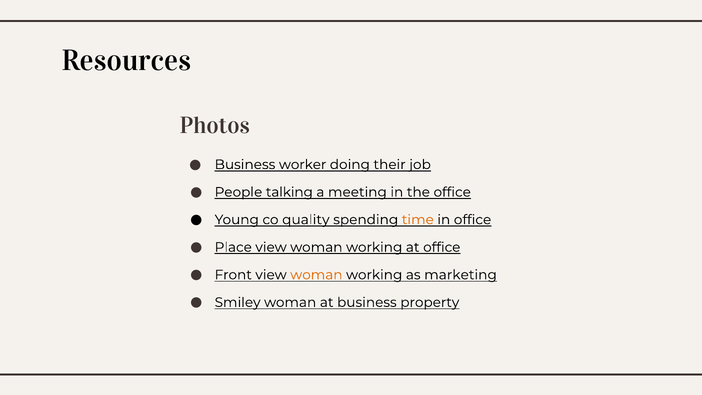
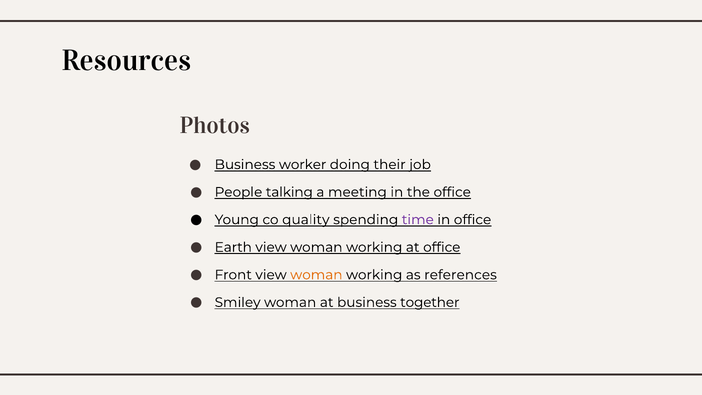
time colour: orange -> purple (418, 220)
Place: Place -> Earth (233, 247)
marketing: marketing -> references (460, 275)
property: property -> together (430, 302)
